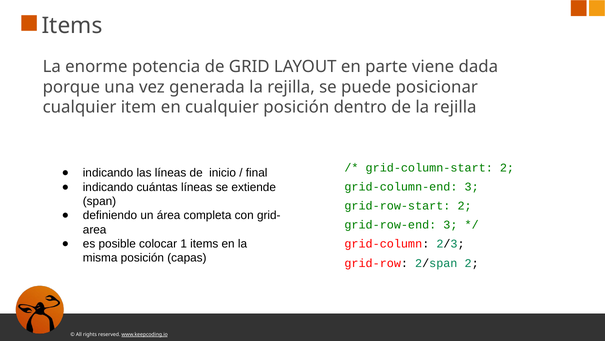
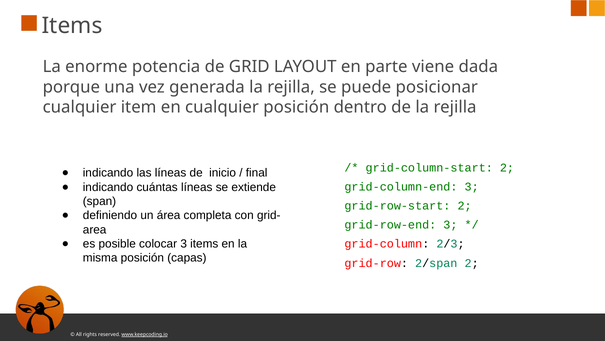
colocar 1: 1 -> 3 (184, 243)
